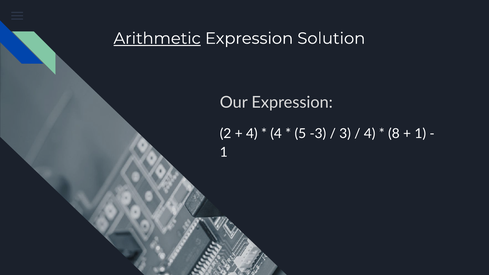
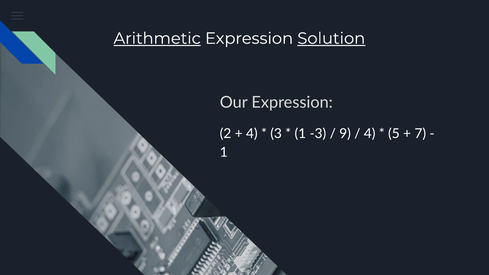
Solution underline: none -> present (331, 38)
4: 4 -> 3 (276, 134)
5: 5 -> 1 (300, 134)
3: 3 -> 9 (345, 134)
8: 8 -> 5 (394, 134)
1: 1 -> 7 (420, 134)
